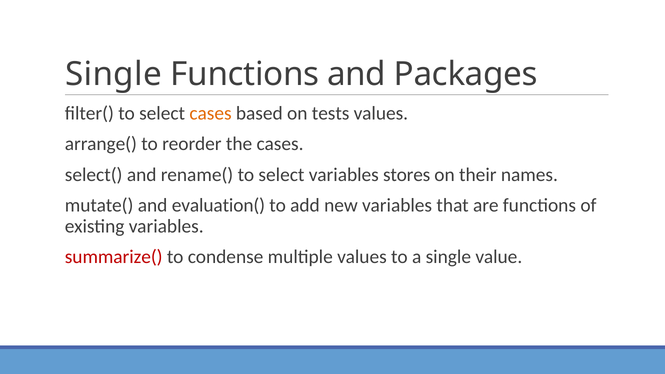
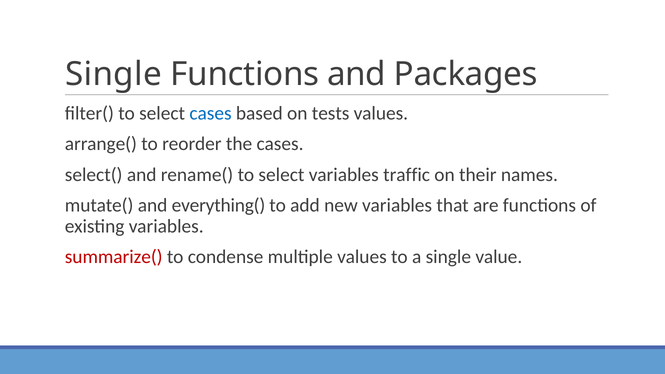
cases colour: orange -> blue (211, 113)
stores: stores -> traffic (407, 175)
evaluation(: evaluation( -> everything( (218, 205)
